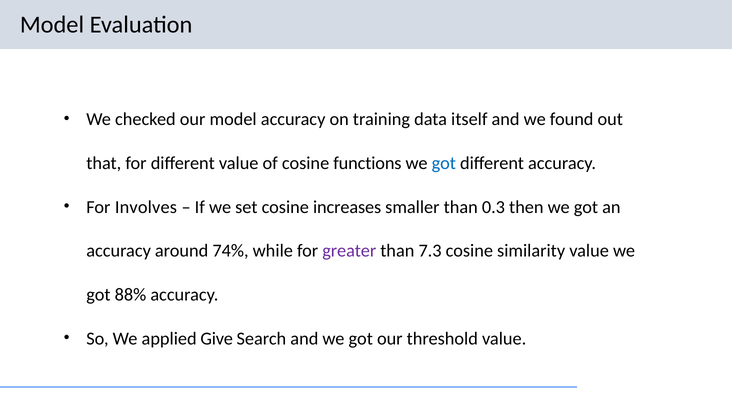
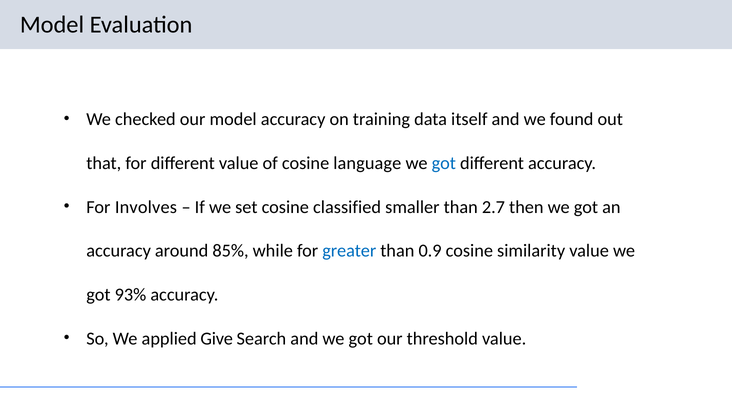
functions: functions -> language (367, 163)
increases: increases -> classified (347, 207)
0.3: 0.3 -> 2.7 (493, 207)
74%: 74% -> 85% (230, 251)
greater colour: purple -> blue (349, 251)
7.3: 7.3 -> 0.9 (430, 251)
88%: 88% -> 93% (130, 295)
